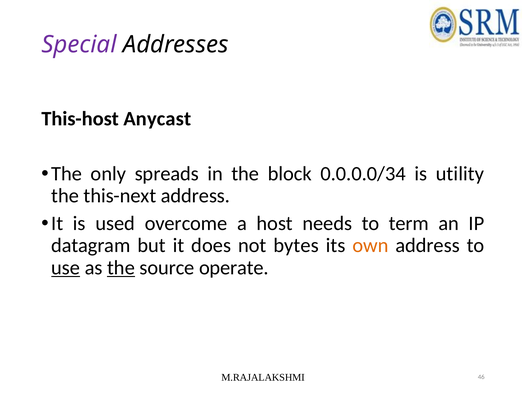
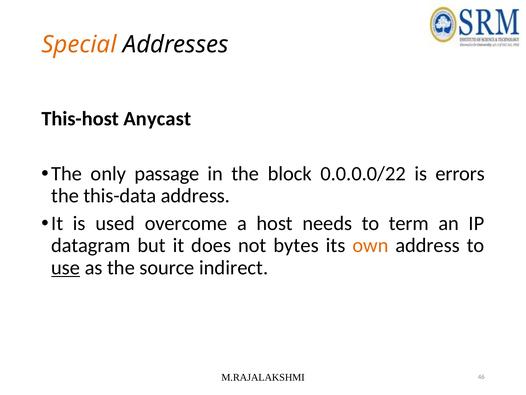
Special colour: purple -> orange (79, 45)
spreads: spreads -> passage (167, 174)
0.0.0.0/34: 0.0.0.0/34 -> 0.0.0.0/22 (363, 174)
utility: utility -> errors (460, 174)
this-next: this-next -> this-data (120, 196)
the underline: present -> none (121, 267)
operate: operate -> indirect (234, 267)
